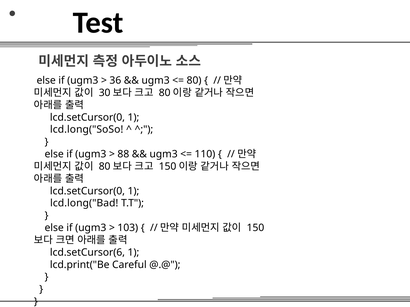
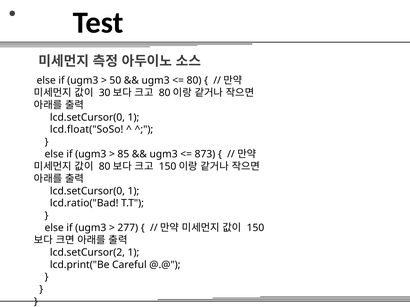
36: 36 -> 50 (115, 81)
lcd.long("SoSo: lcd.long("SoSo -> lcd.float("SoSo (87, 130)
88: 88 -> 85 (123, 154)
110: 110 -> 873 (205, 154)
lcd.long("Bad: lcd.long("Bad -> lcd.ratio("Bad (84, 204)
103: 103 -> 277 (128, 228)
lcd.setCursor(6: lcd.setCursor(6 -> lcd.setCursor(2 (87, 253)
